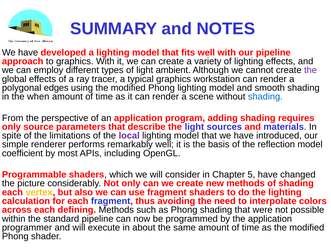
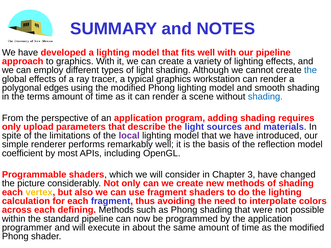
light ambient: ambient -> shading (173, 70)
the colour: purple -> blue (311, 70)
when: when -> terms (38, 97)
source: source -> upload (38, 127)
5: 5 -> 3 (251, 175)
